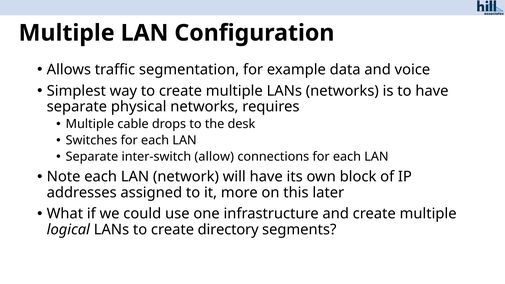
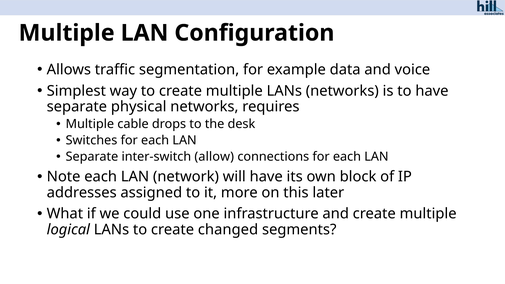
directory: directory -> changed (228, 230)
